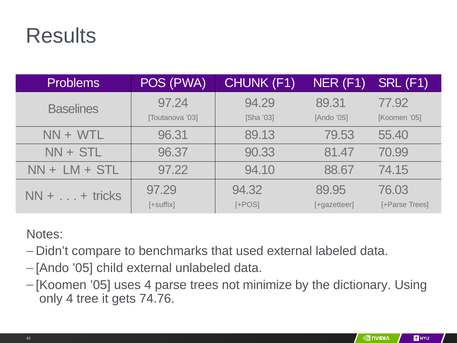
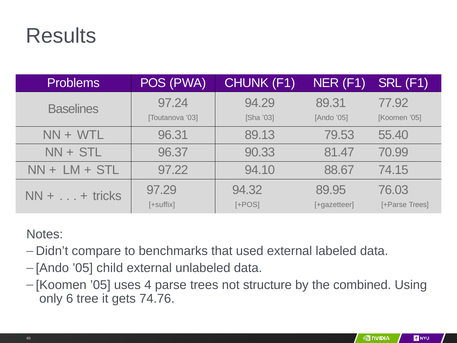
minimize: minimize -> structure (267, 285)
dictionary: dictionary -> combined (362, 285)
only 4: 4 -> 6 (70, 298)
